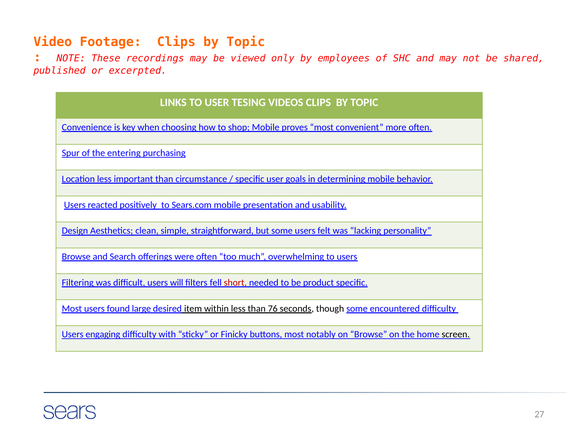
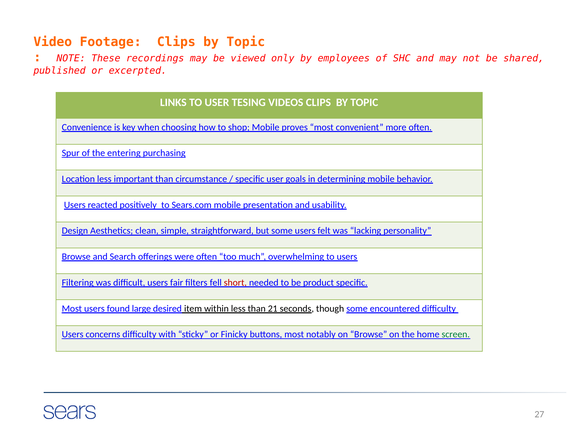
will: will -> fair (177, 283)
76: 76 -> 21 (273, 309)
engaging: engaging -> concerns (103, 335)
screen colour: black -> green (456, 335)
